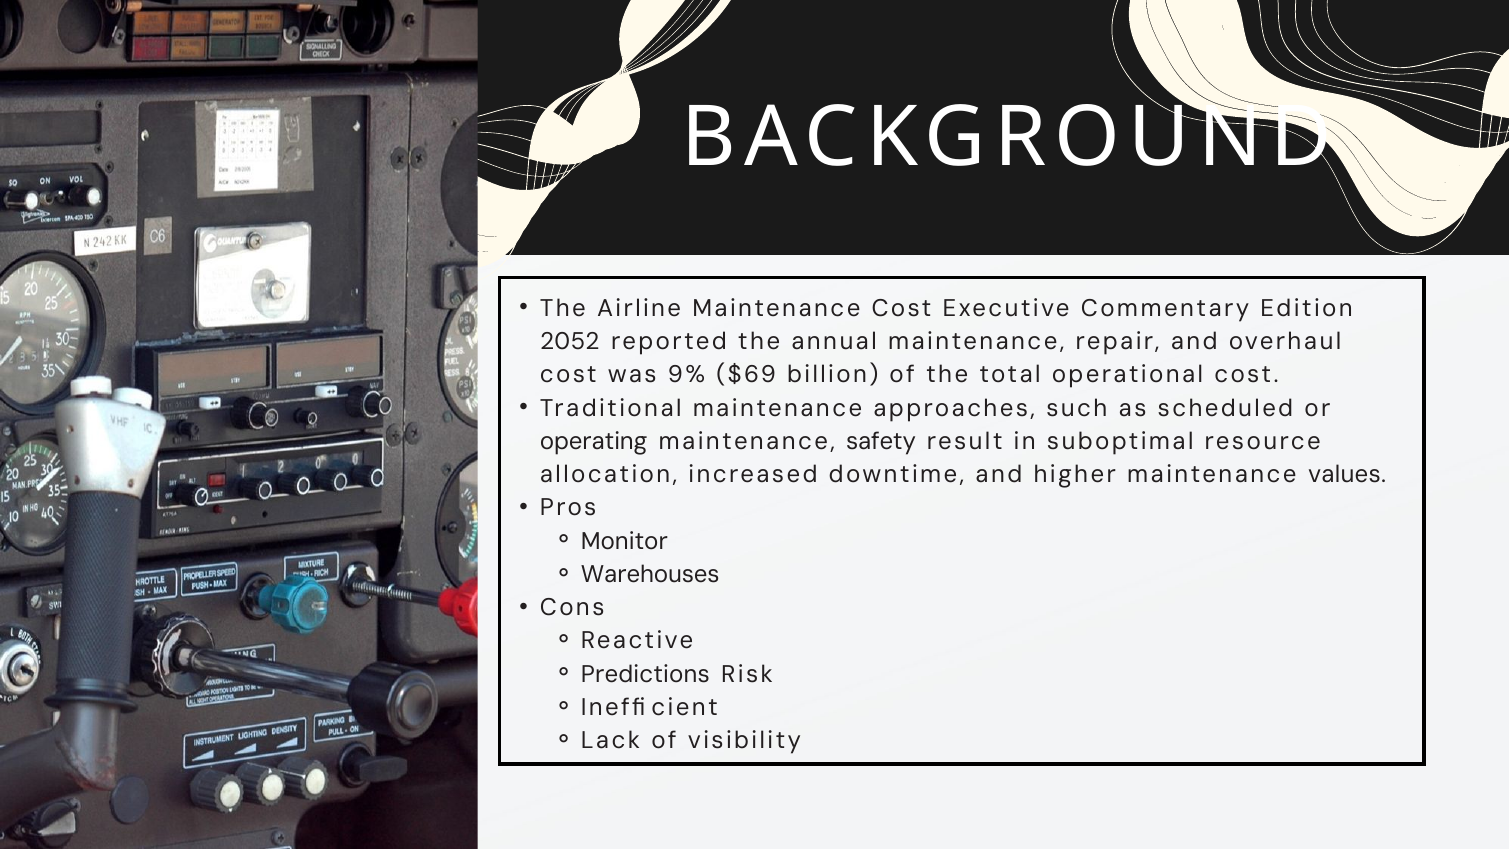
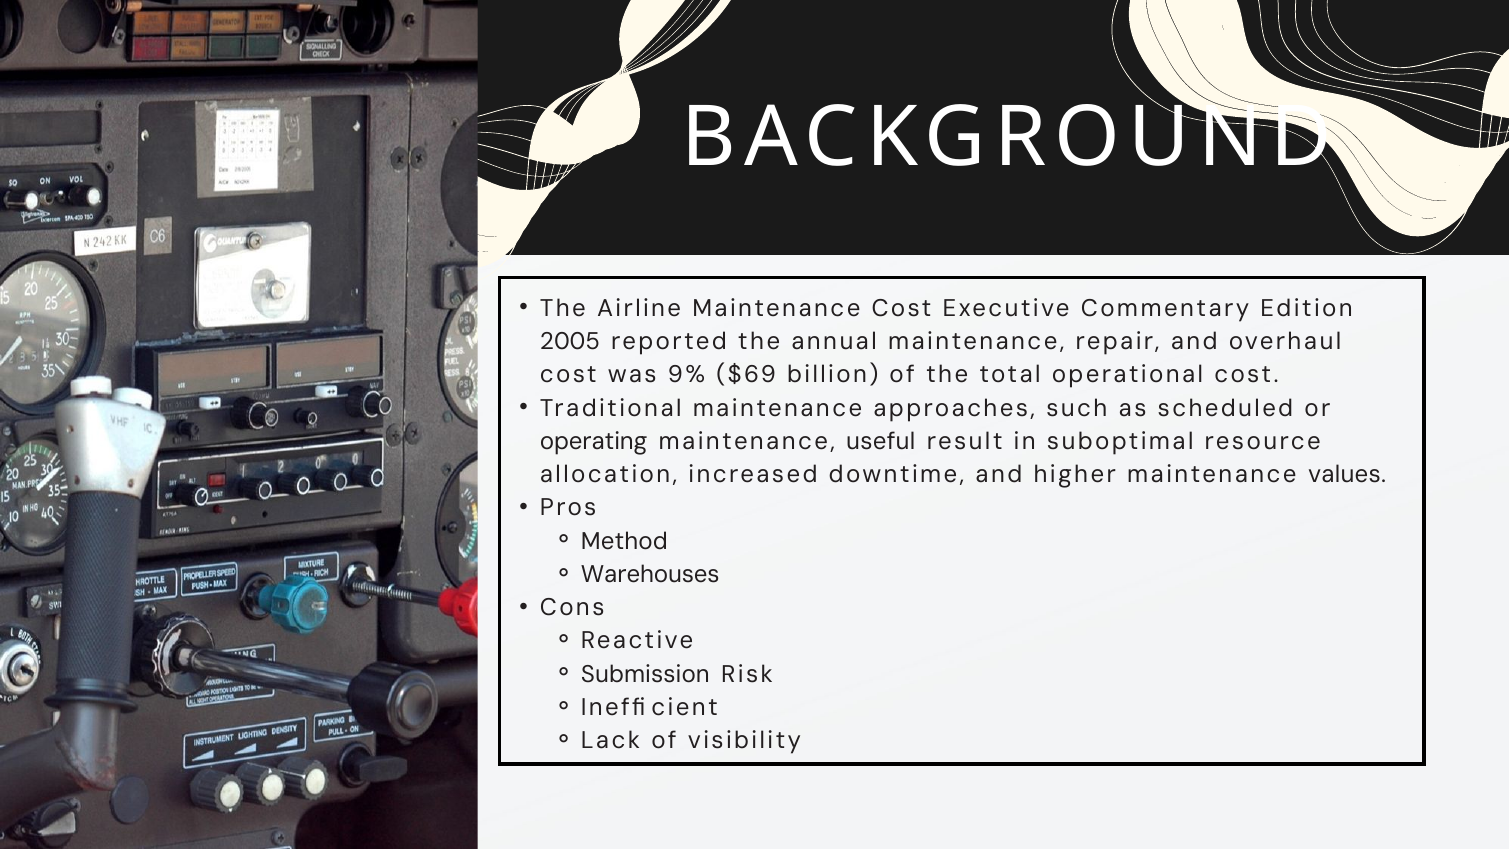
2052: 2052 -> 2005 (570, 341)
safety: safety -> useful (881, 441)
Monitor: Monitor -> Method (624, 541)
Predictions: Predictions -> Submission (645, 674)
